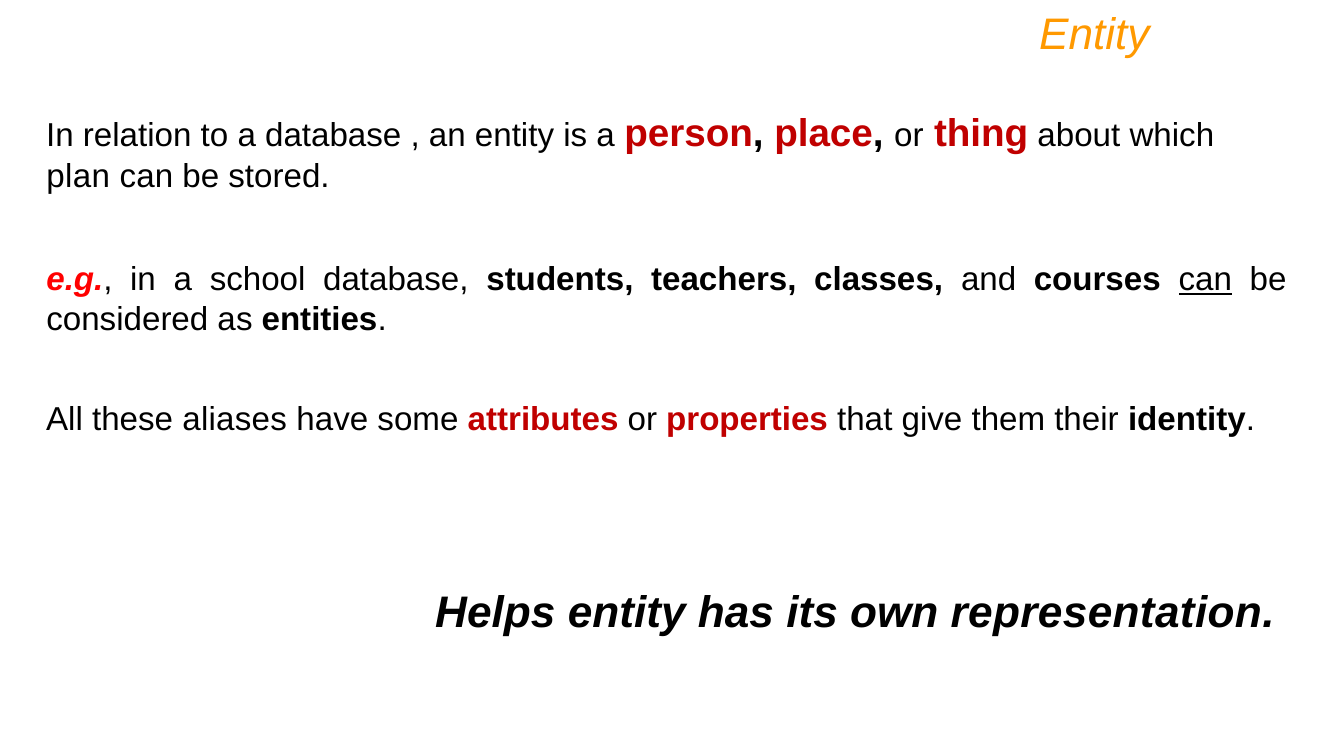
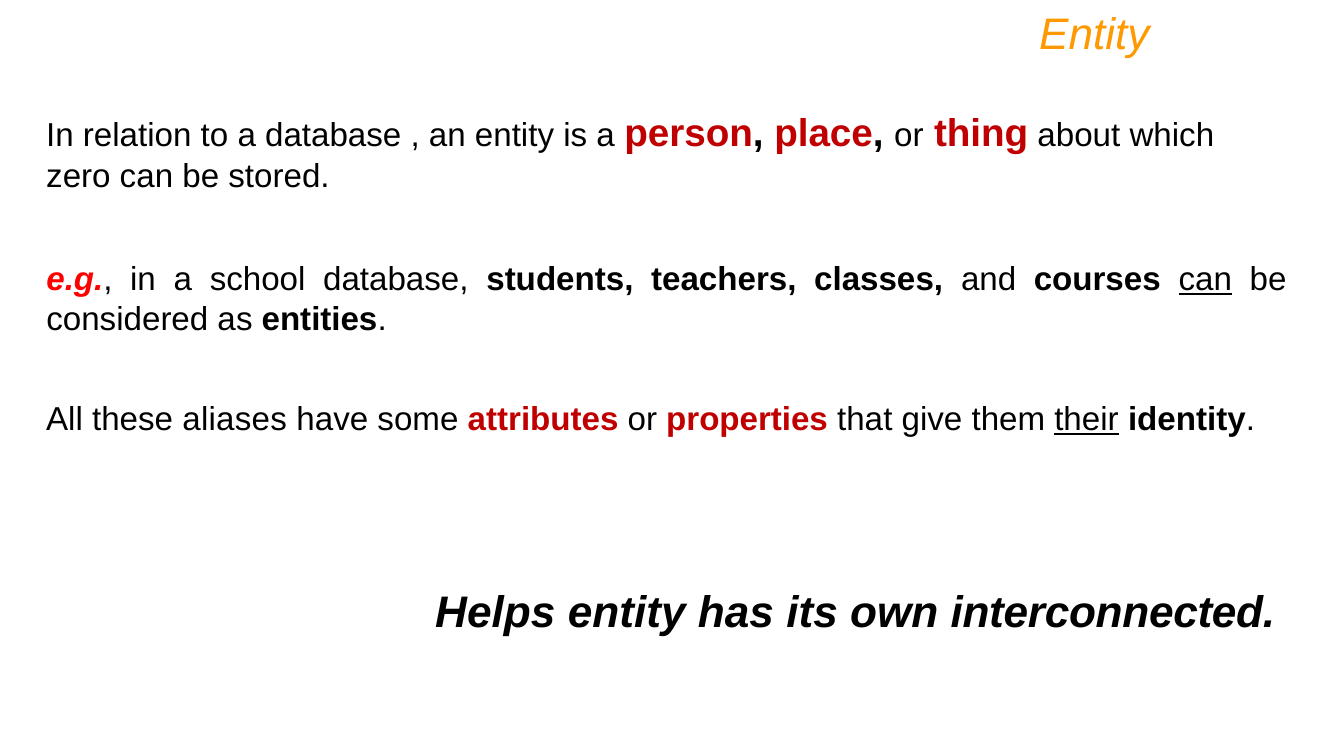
plan: plan -> zero (78, 177)
their underline: none -> present (1087, 420)
representation: representation -> interconnected (1113, 613)
